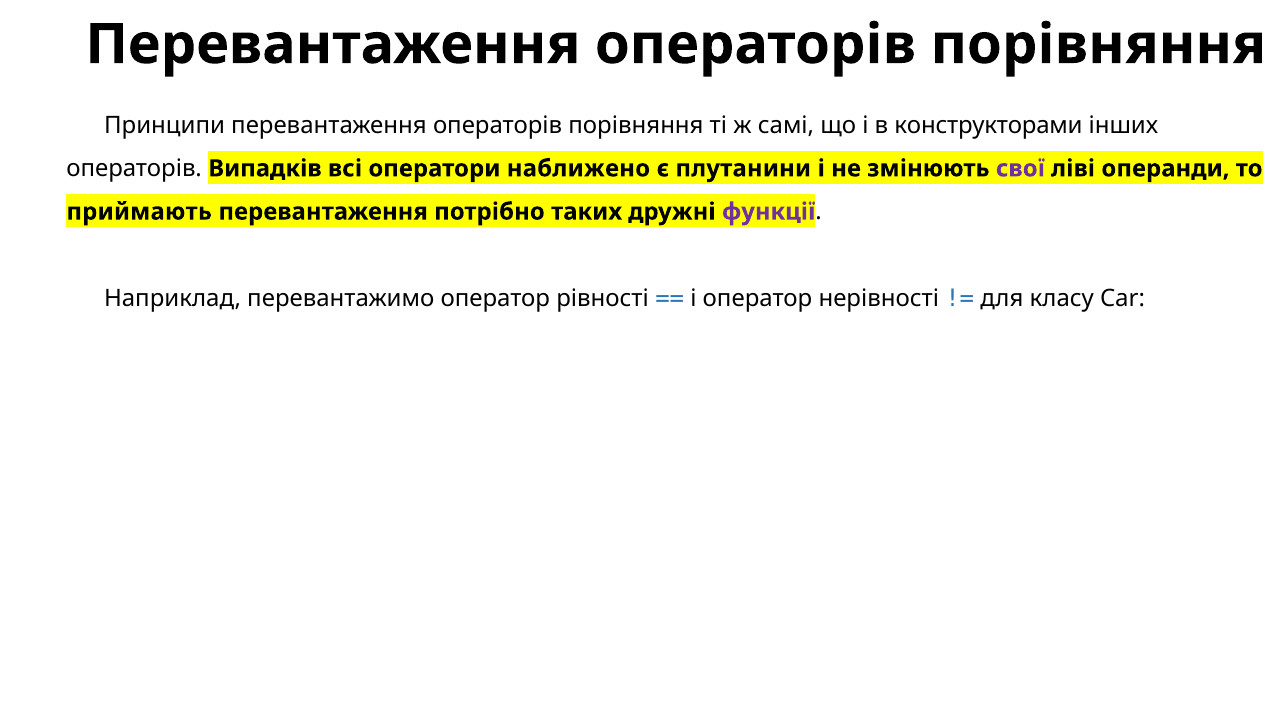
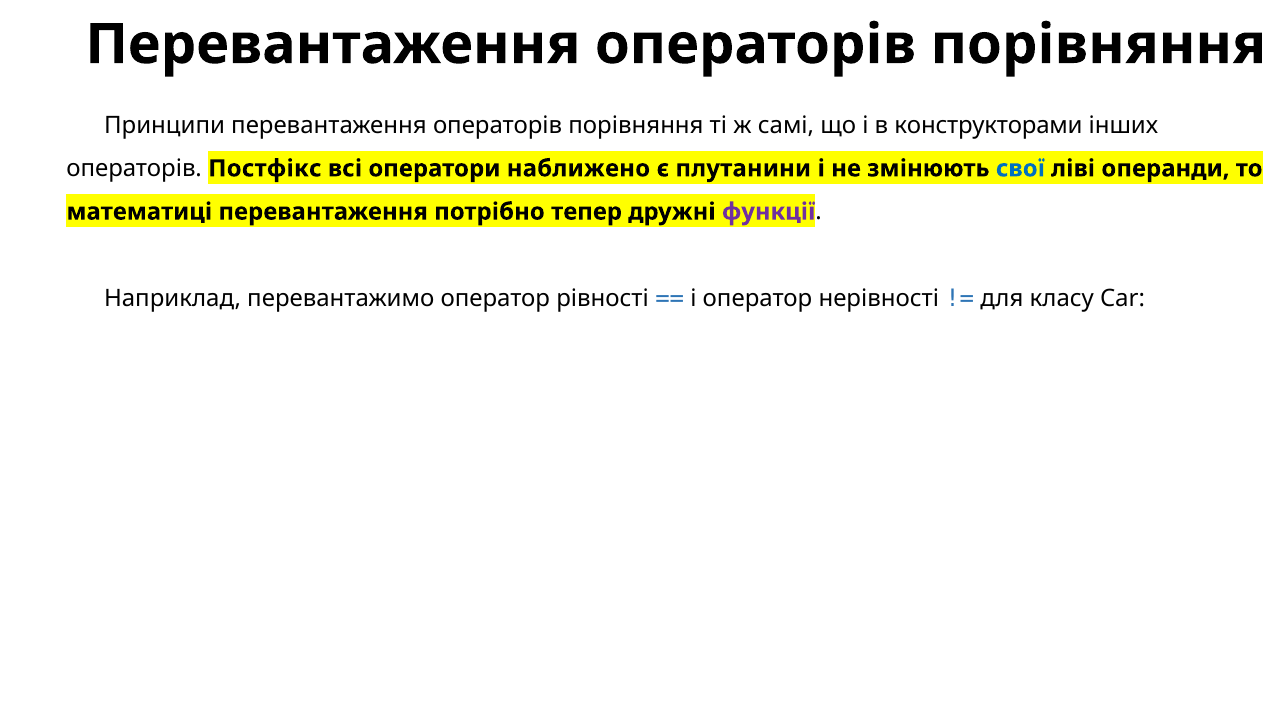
Випадків: Випадків -> Постфікс (265, 169)
свої colour: purple -> blue (1020, 169)
приймають: приймають -> математиці (139, 212)
таких: таких -> тепер (587, 212)
